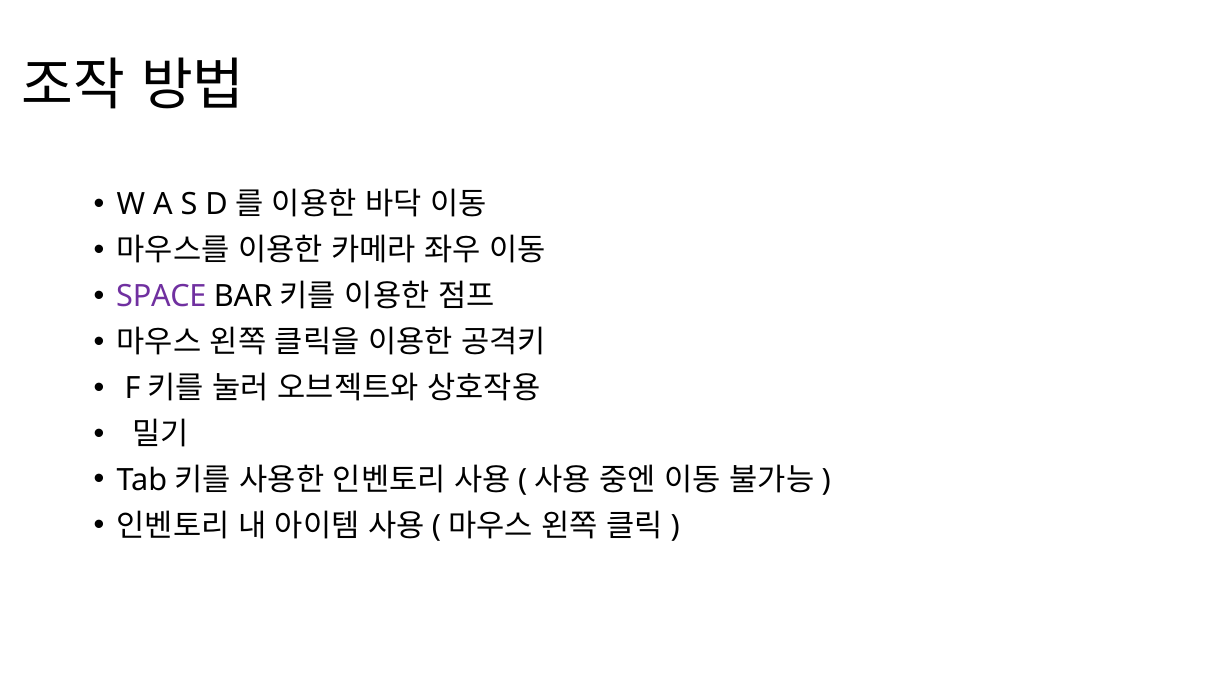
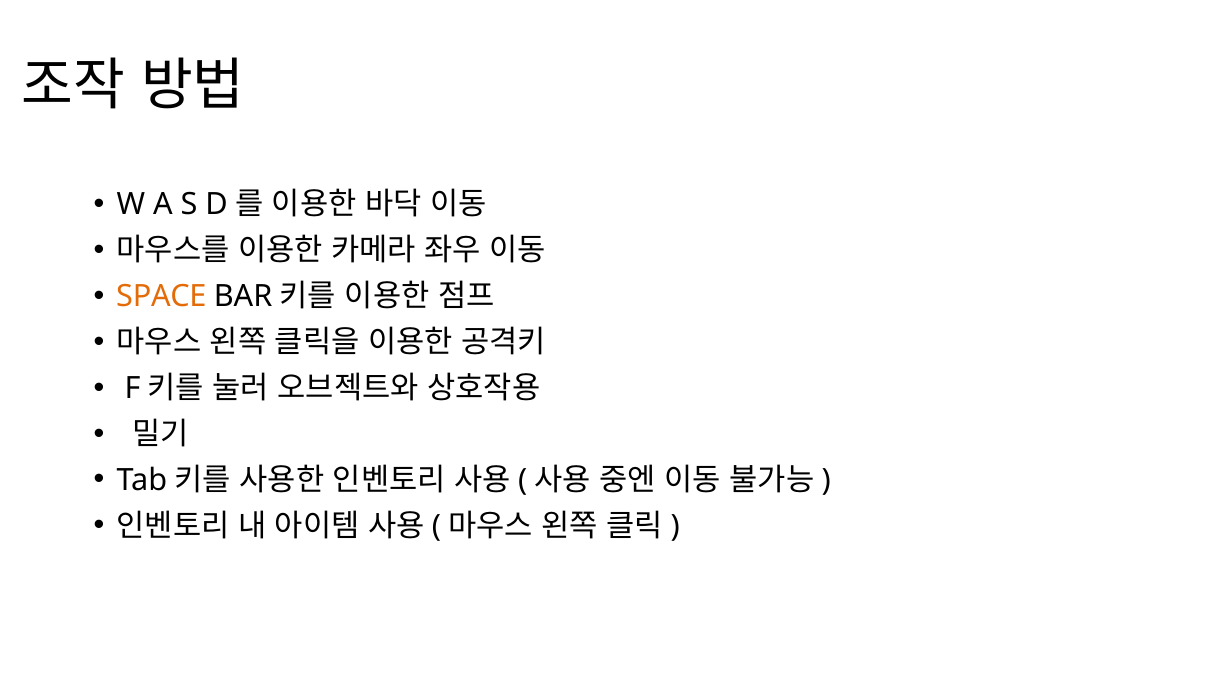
SPACE colour: purple -> orange (161, 297)
